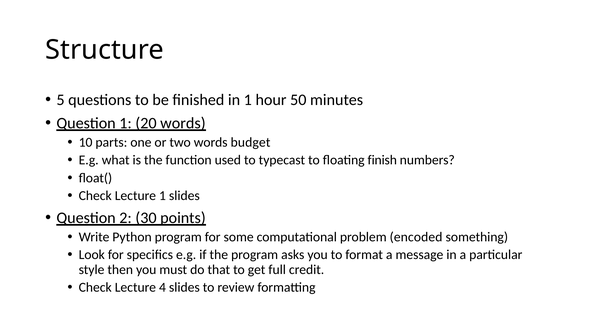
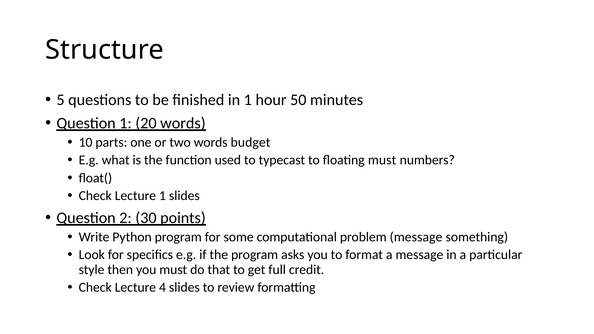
floating finish: finish -> must (382, 160)
problem encoded: encoded -> message (416, 237)
